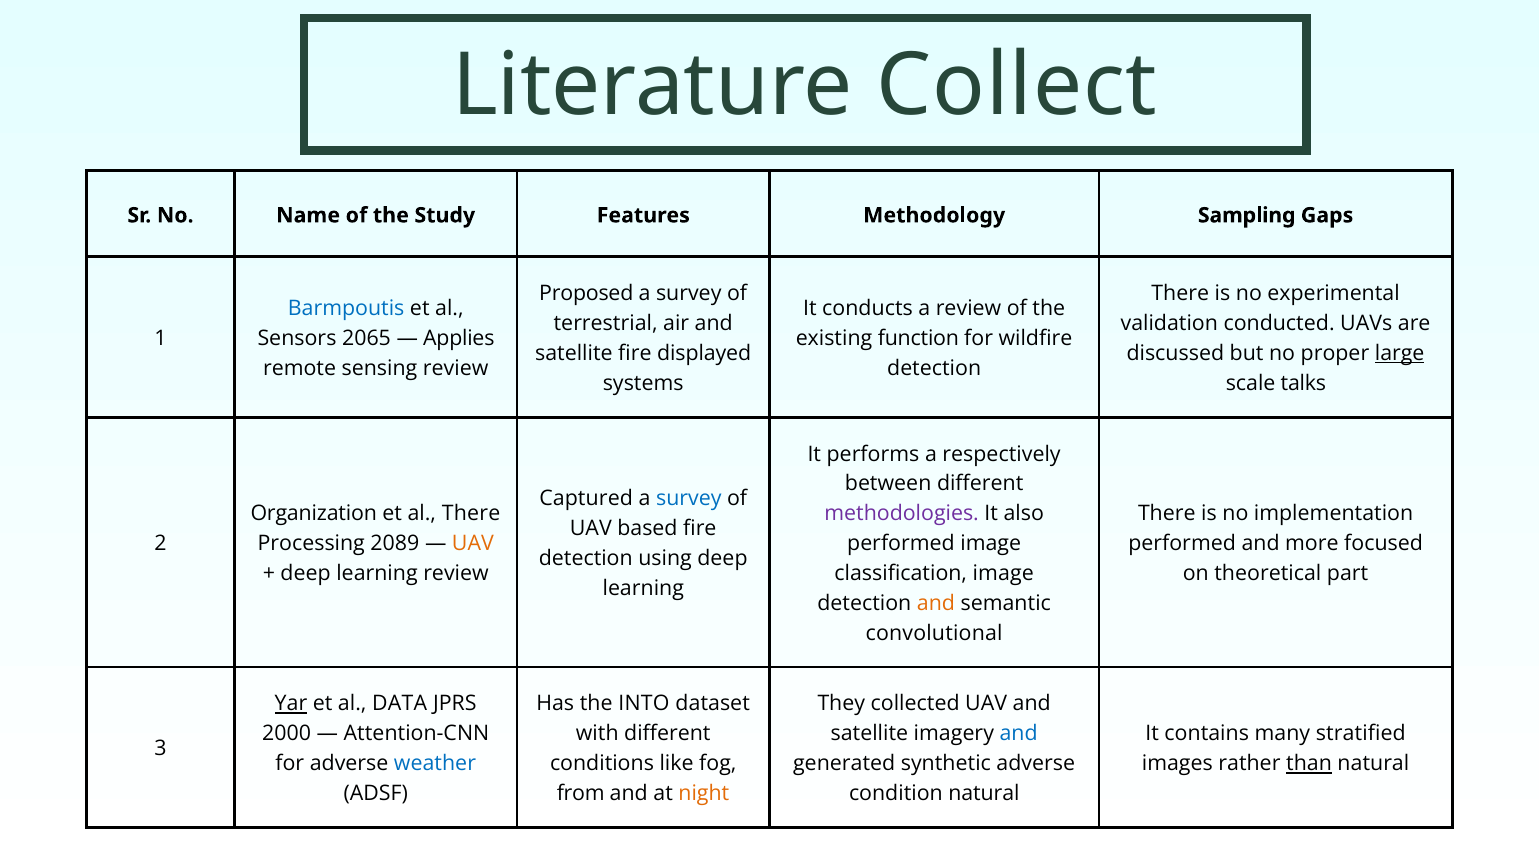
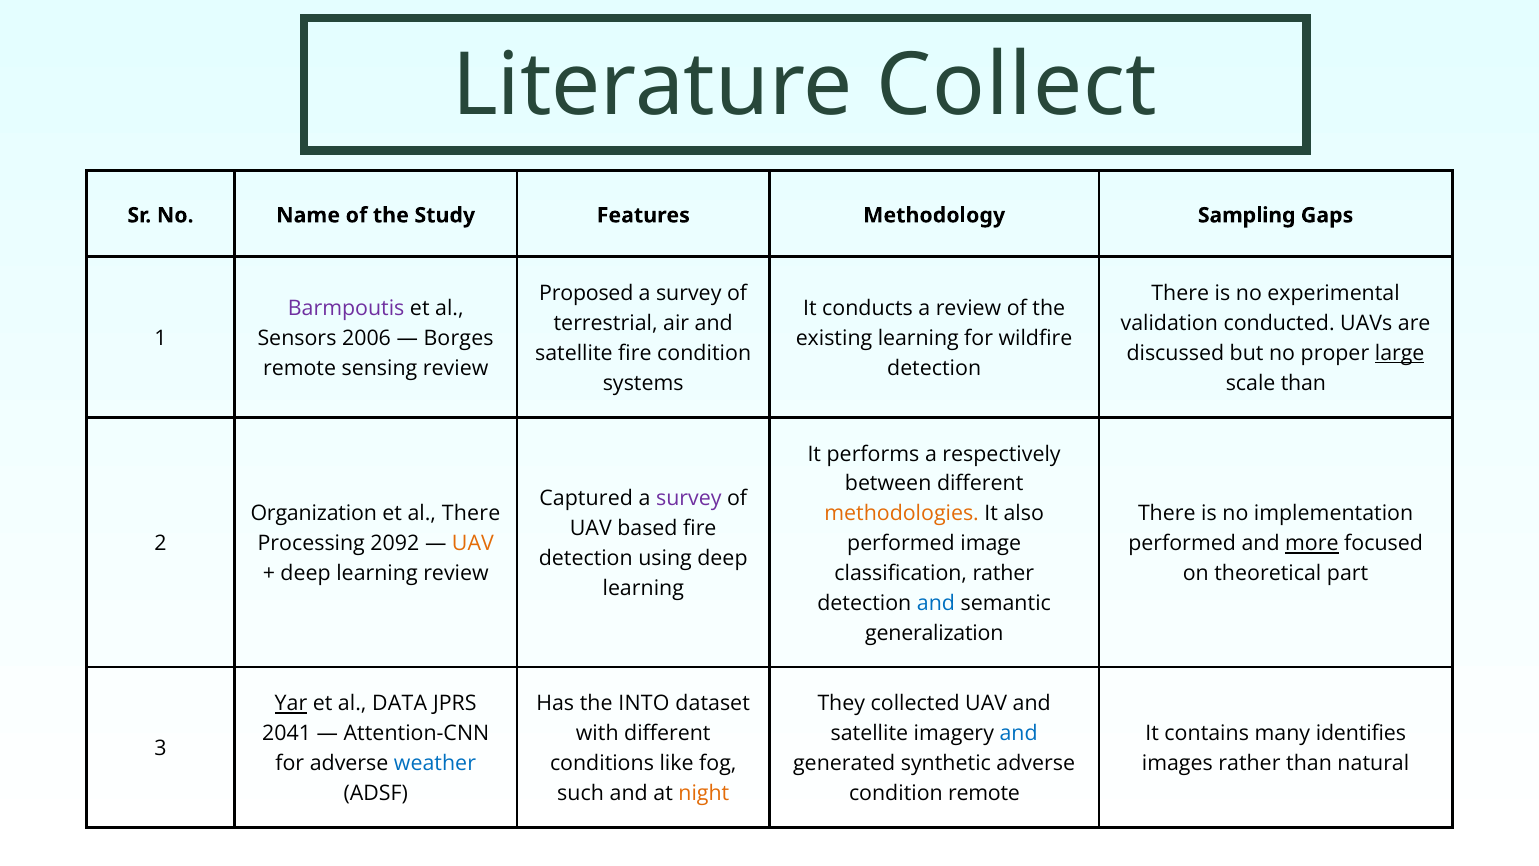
Barmpoutis colour: blue -> purple (346, 309)
2065: 2065 -> 2006 (367, 339)
Applies: Applies -> Borges (459, 339)
existing function: function -> learning (918, 339)
fire displayed: displayed -> condition (704, 353)
scale talks: talks -> than (1303, 383)
survey colour: blue -> purple (689, 499)
methodologies colour: purple -> orange (902, 514)
2089: 2089 -> 2092 (395, 544)
more underline: none -> present (1312, 544)
classification image: image -> rather (1003, 573)
and colour: orange -> blue (936, 603)
convolutional: convolutional -> generalization (934, 633)
2000: 2000 -> 2041 (287, 734)
stratified: stratified -> identifies (1361, 734)
than underline: present -> none (1309, 763)
from: from -> such (581, 793)
condition natural: natural -> remote (984, 793)
